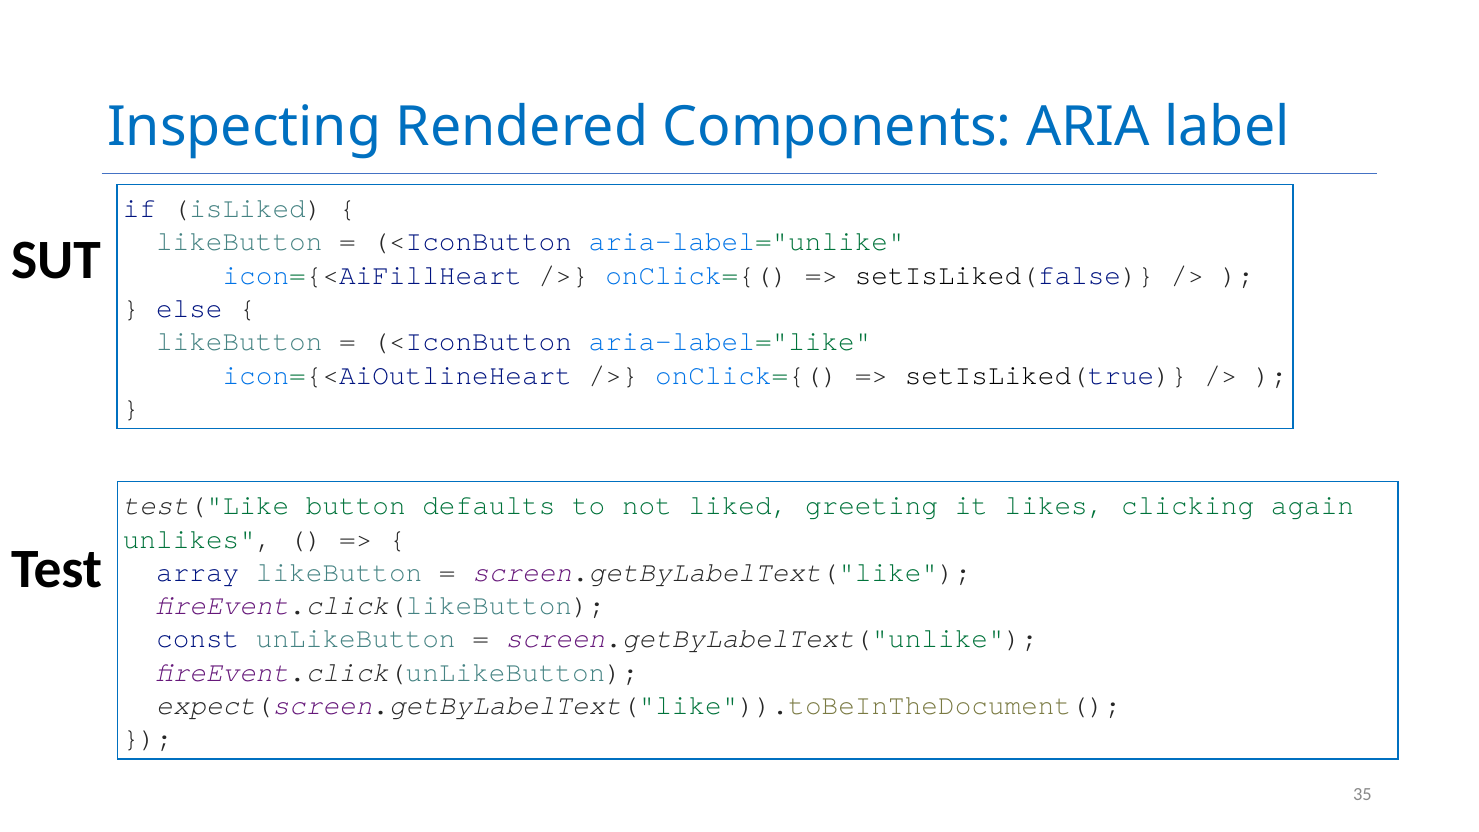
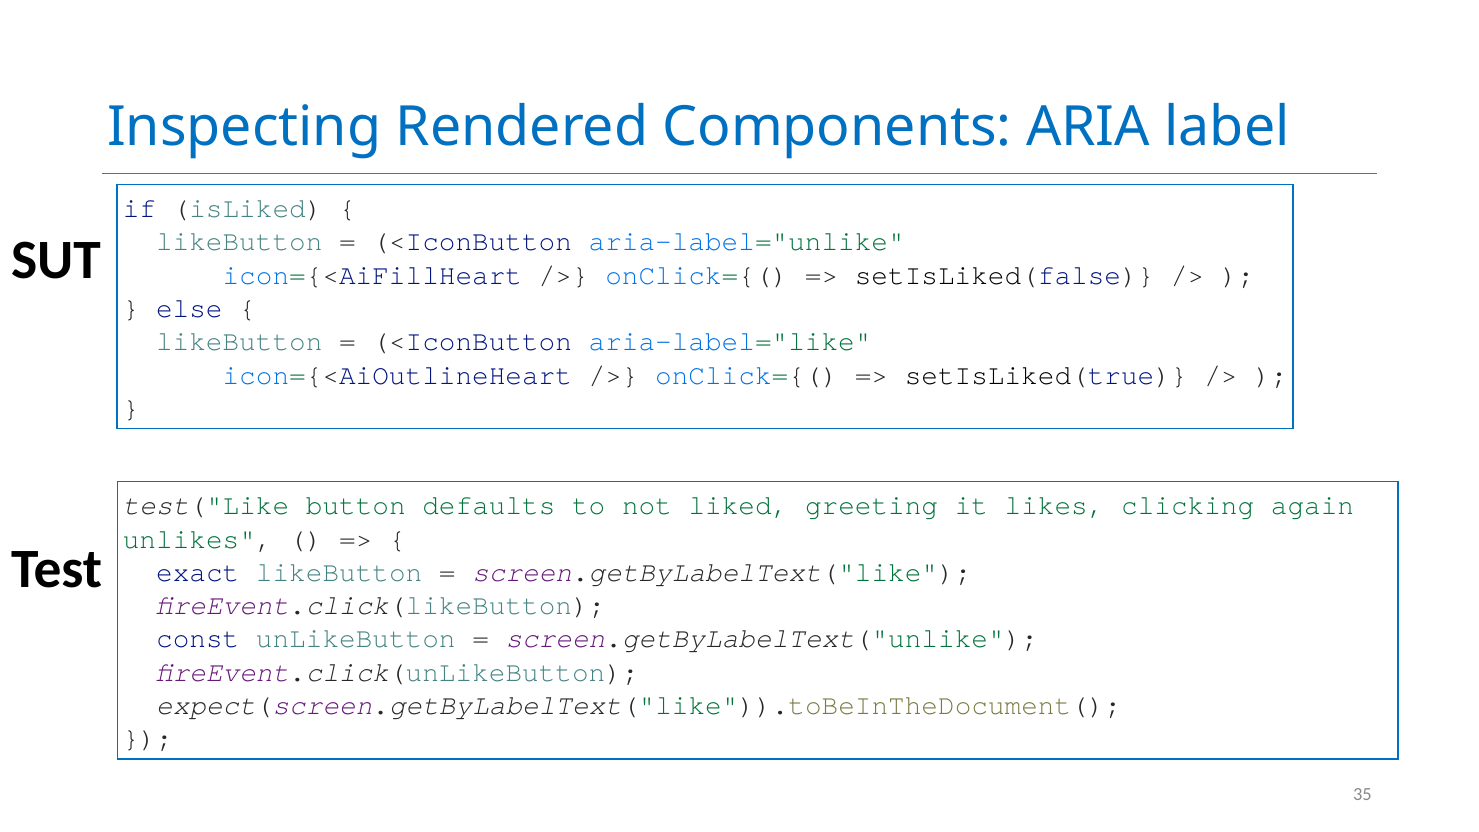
array: array -> exact (198, 572)
